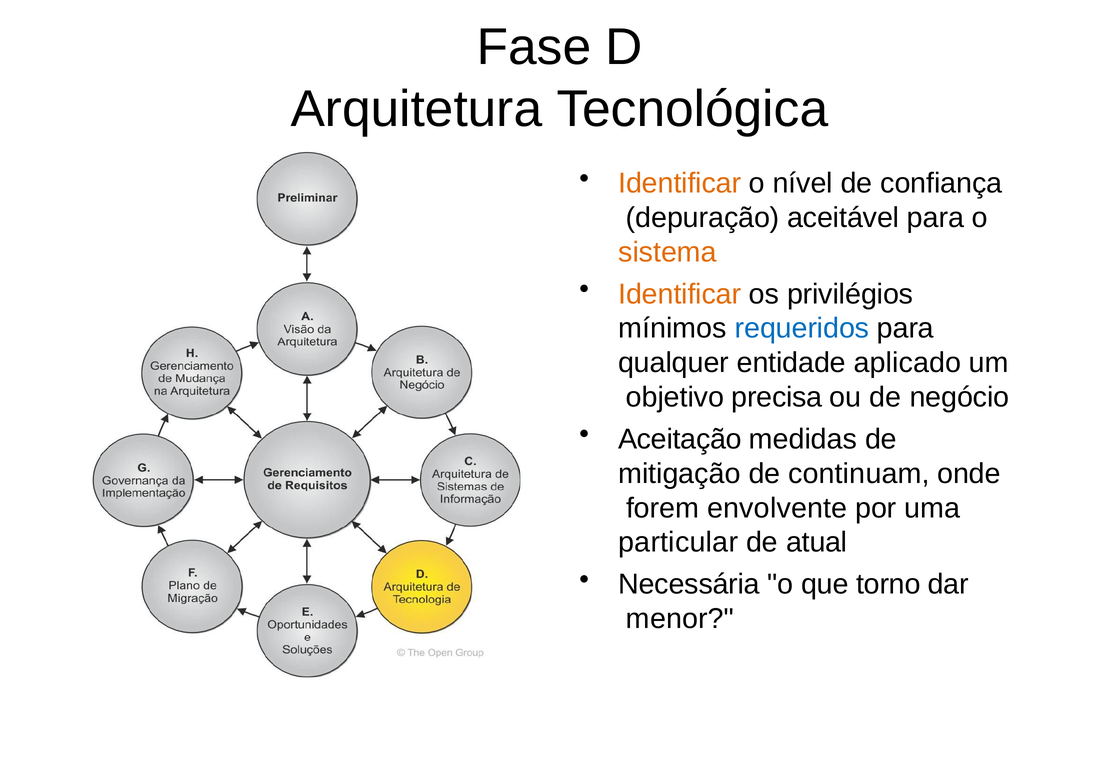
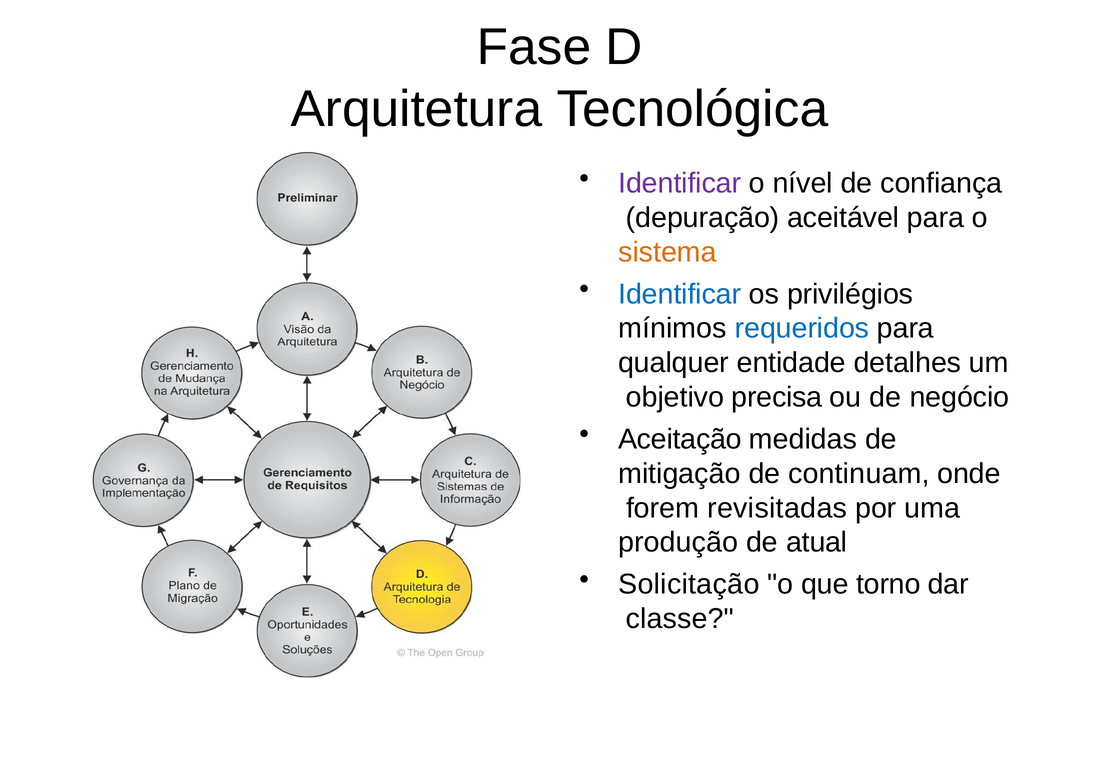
Identificar colour: orange -> purple (680, 183)
Identificar colour: orange -> blue (680, 294)
aplicado: aplicado -> detalhes (907, 363)
envolvente: envolvente -> revisitadas (777, 508)
particular: particular -> produção (678, 542)
Necessária: Necessária -> Solicitação (689, 584)
menor: menor -> classe (680, 618)
